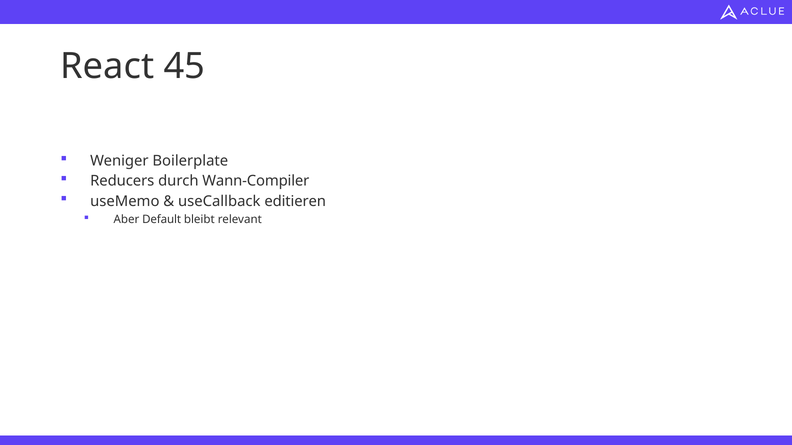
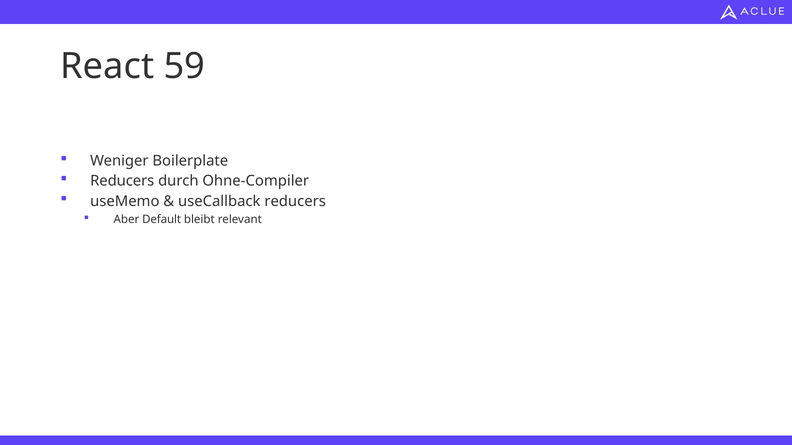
45: 45 -> 59 (184, 67)
Wann-Compiler: Wann-Compiler -> Ohne-Compiler (256, 181)
useCallback editieren: editieren -> reducers (295, 201)
